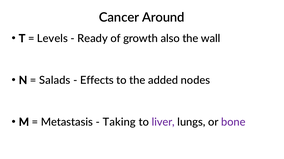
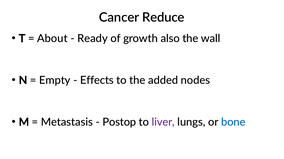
Around: Around -> Reduce (163, 18)
Levels: Levels -> About (52, 39)
Salads: Salads -> Empty (55, 81)
Taking: Taking -> Postop (119, 123)
bone colour: purple -> blue (233, 123)
